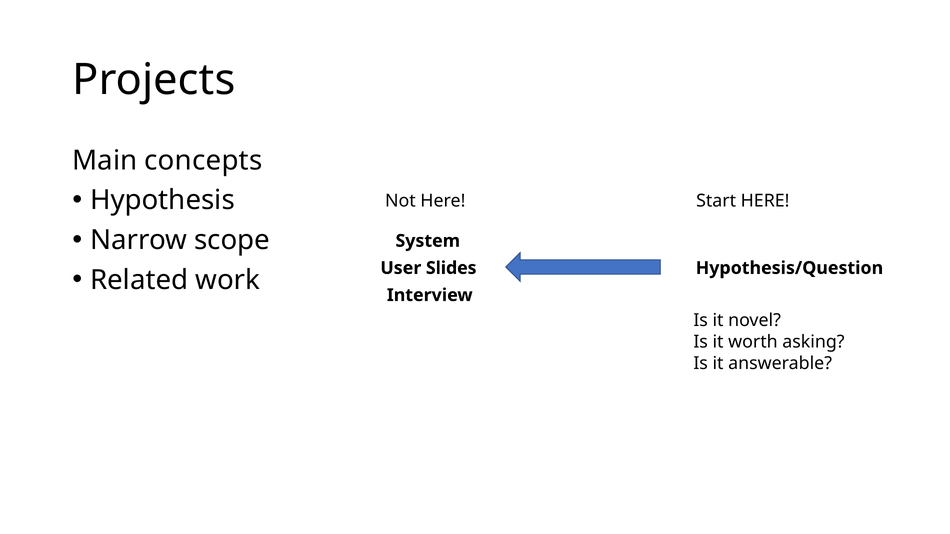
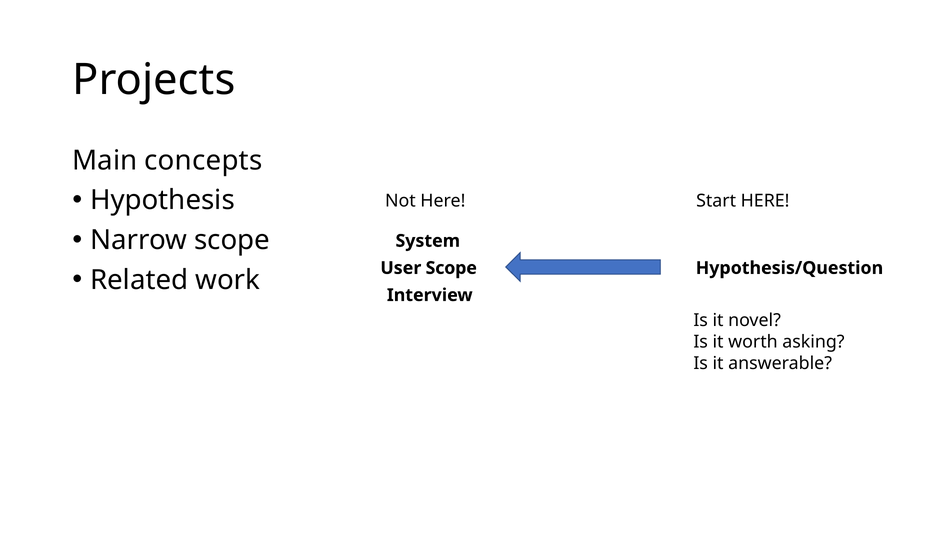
User Slides: Slides -> Scope (451, 268)
